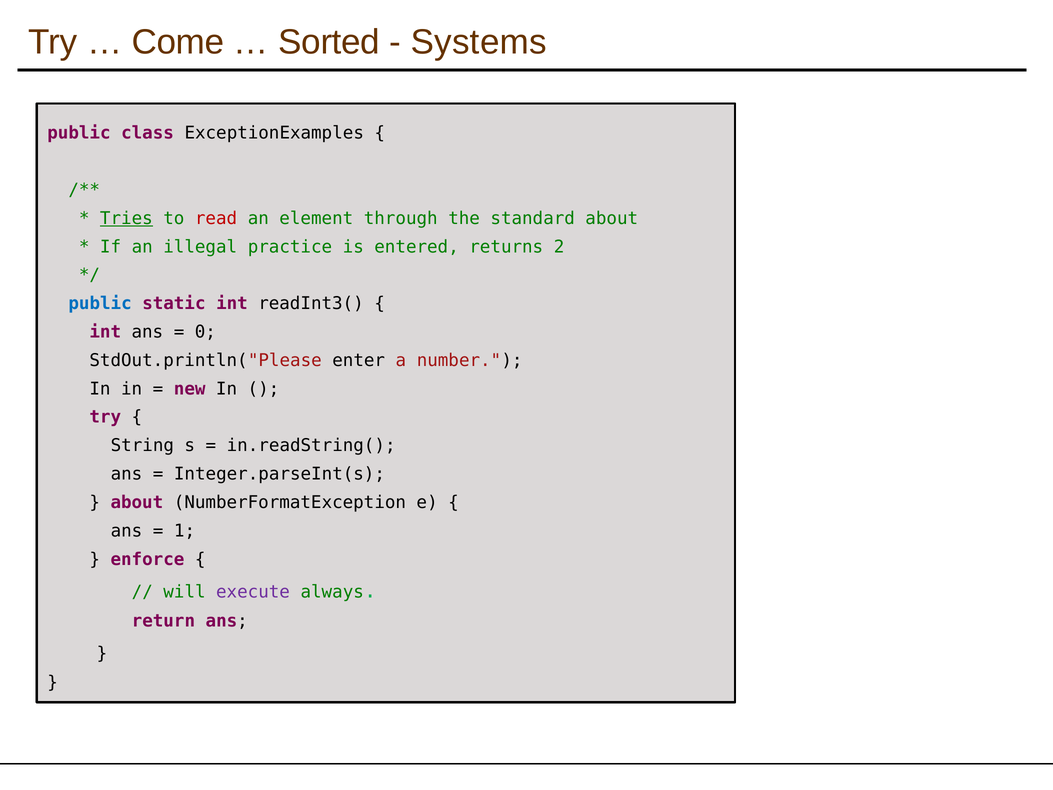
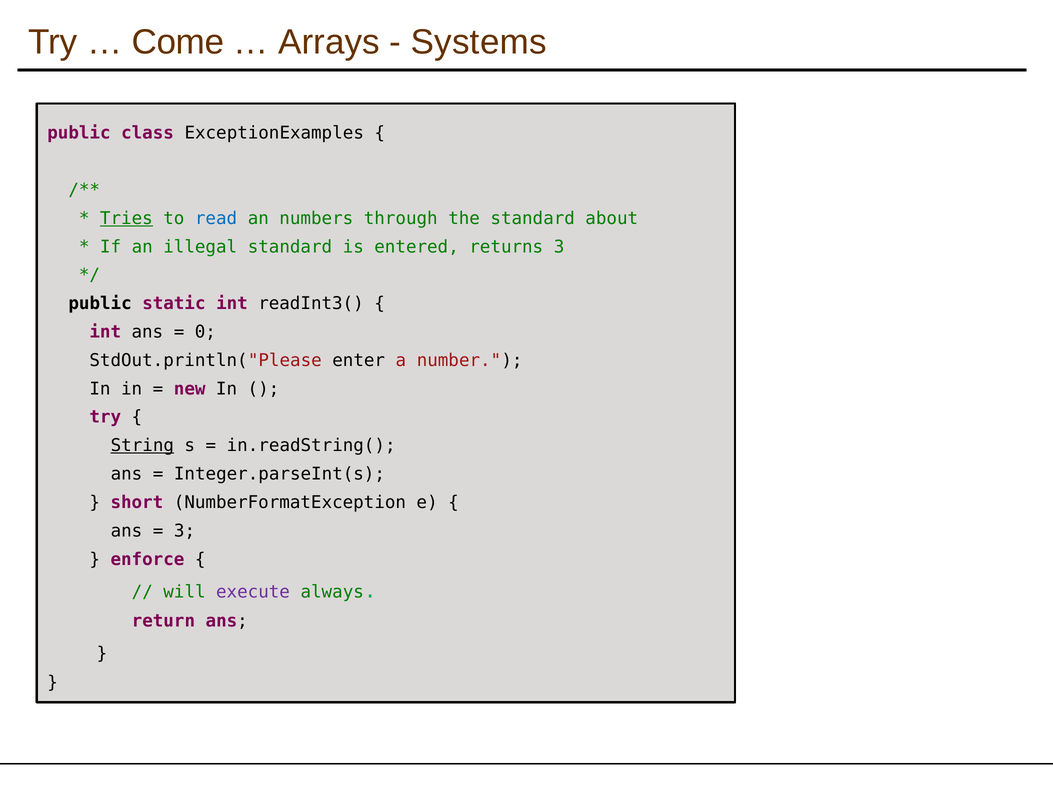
Sorted: Sorted -> Arrays (329, 42)
read colour: red -> blue (216, 218)
element: element -> numbers (316, 218)
illegal practice: practice -> standard (290, 247)
returns 2: 2 -> 3 (559, 247)
public colour: blue -> black (100, 303)
String underline: none -> present (142, 445)
about: about -> short (137, 502)
1: 1 -> 3 (185, 531)
